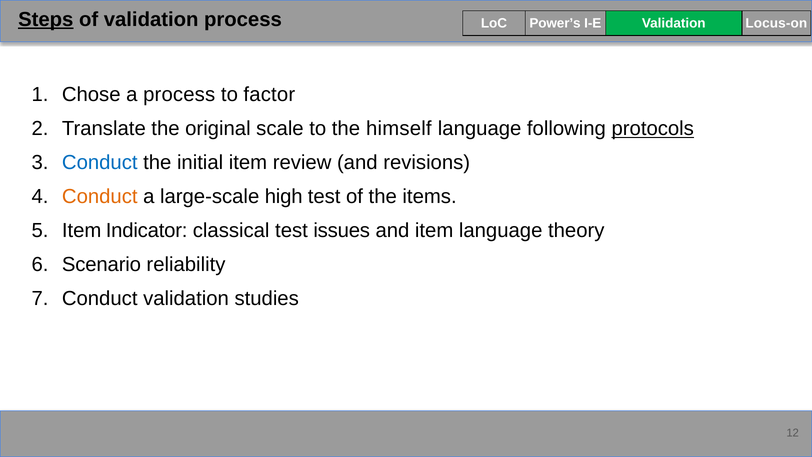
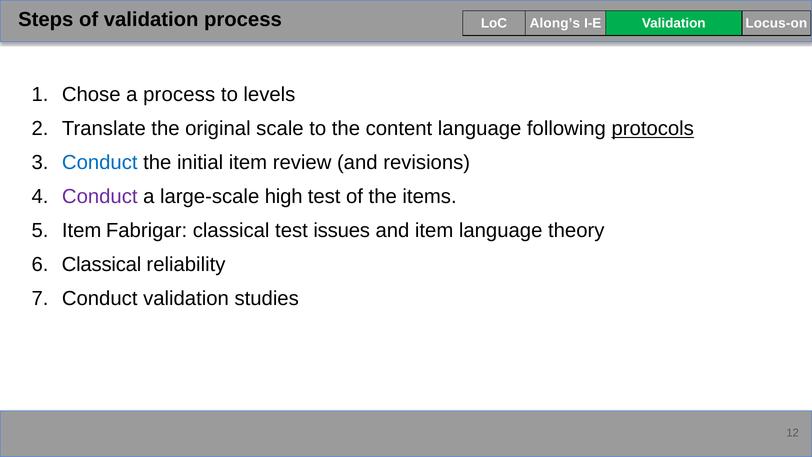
Steps underline: present -> none (46, 20)
Power’s: Power’s -> Along’s (555, 23)
factor: factor -> levels (269, 95)
himself: himself -> content (399, 129)
Conduct colour: orange -> purple (100, 196)
Indicator: Indicator -> Fabrigar (147, 230)
Scenario: Scenario -> Classical (102, 264)
